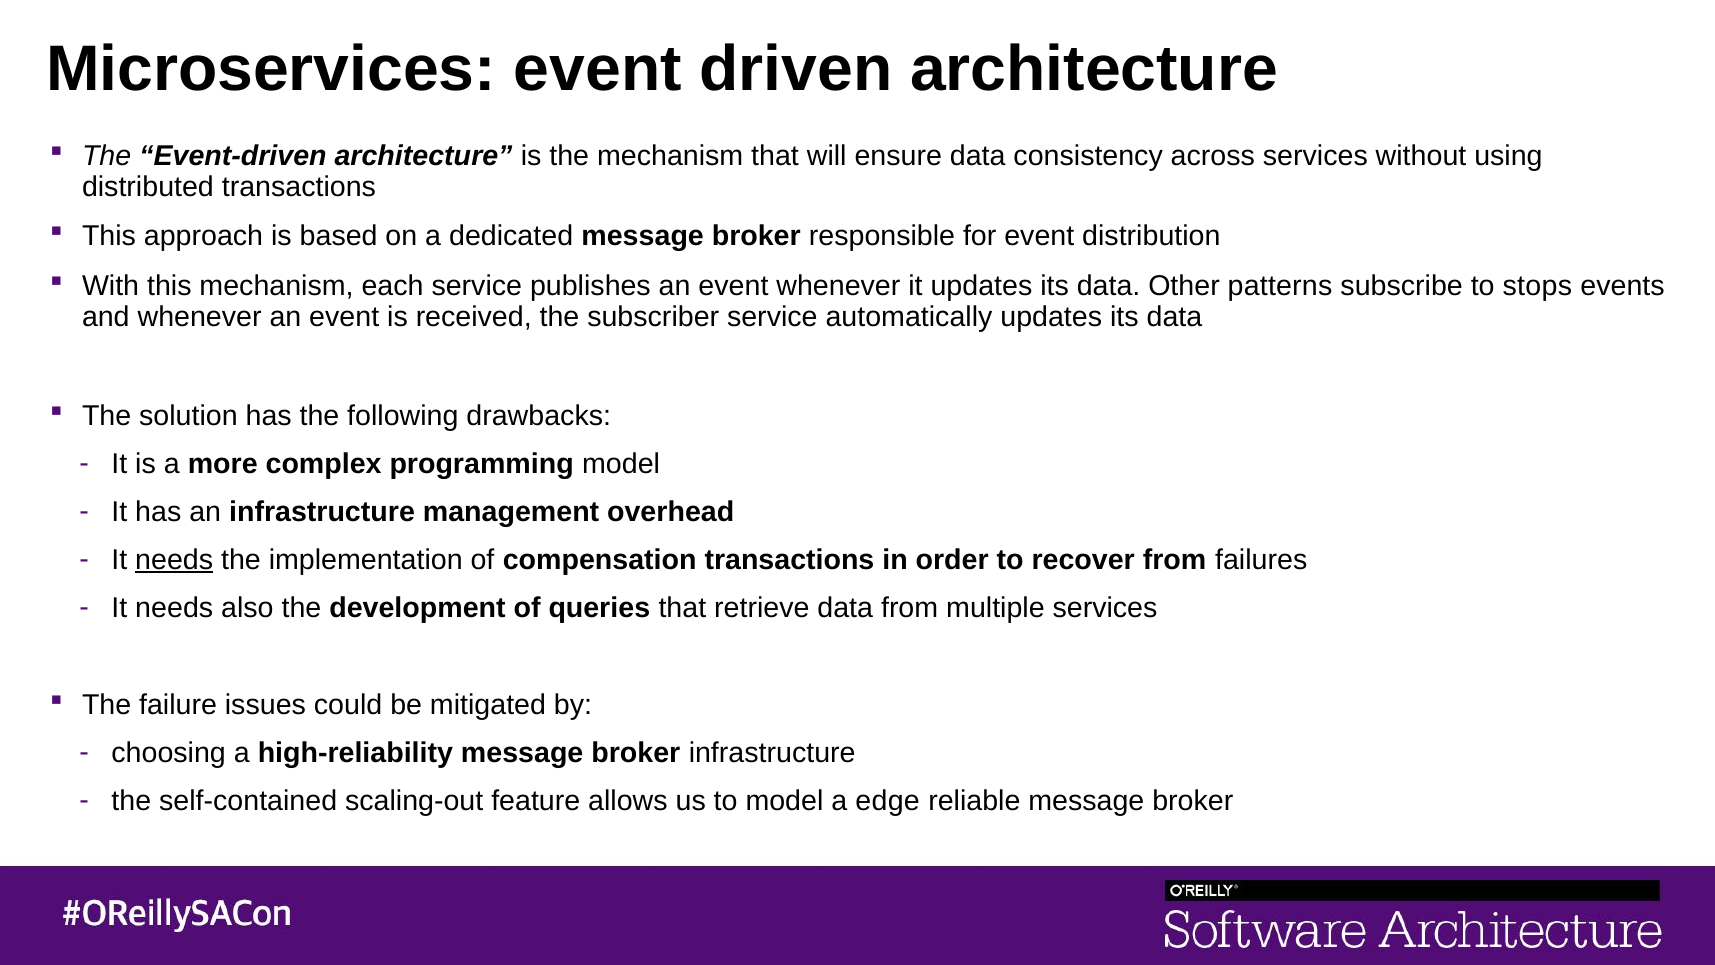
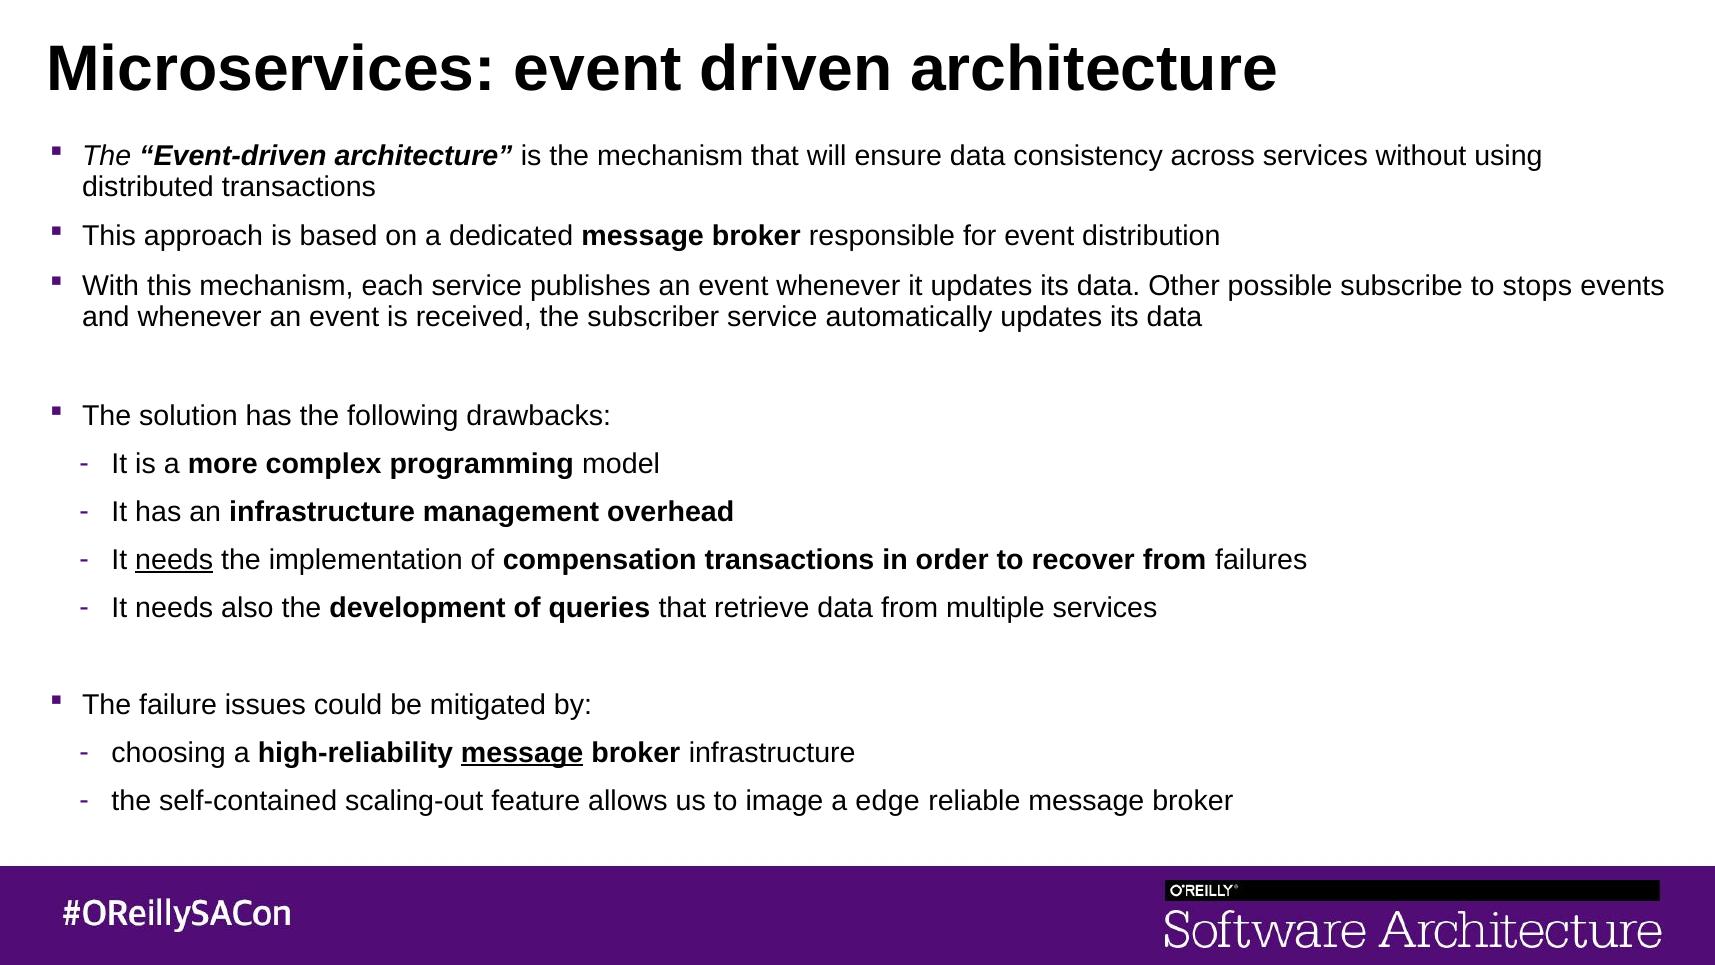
patterns: patterns -> possible (1280, 286)
message underline: none -> present (522, 753)
to model: model -> image (784, 801)
